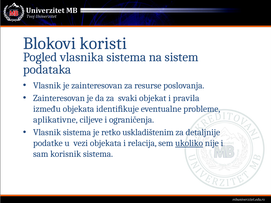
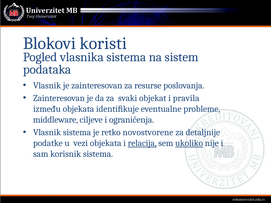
aplikativne: aplikativne -> middleware (56, 120)
uskladištenim: uskladištenim -> novostvorene (148, 133)
relacija underline: none -> present (142, 143)
